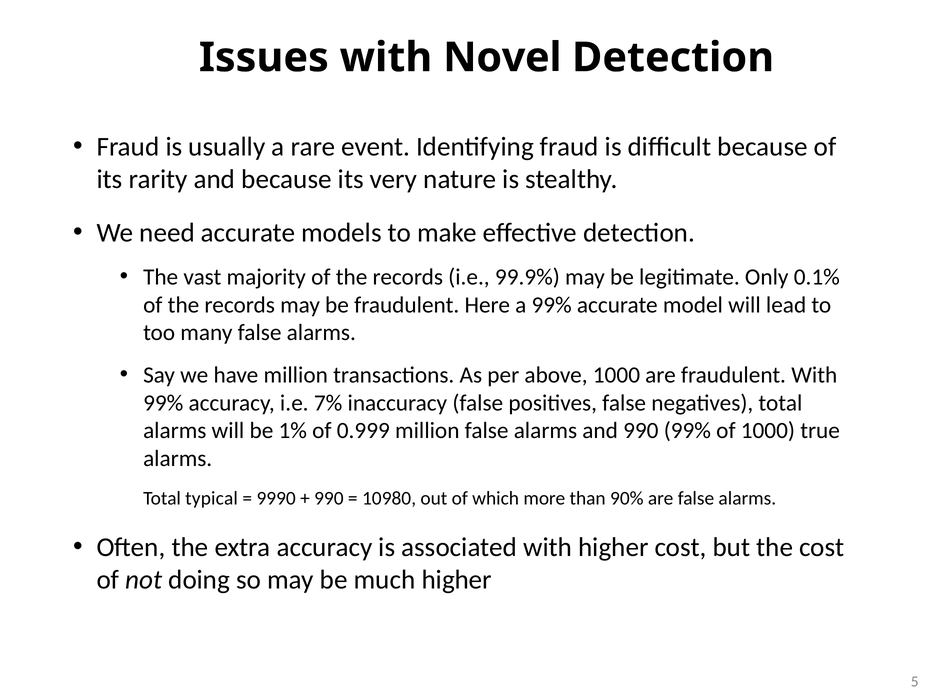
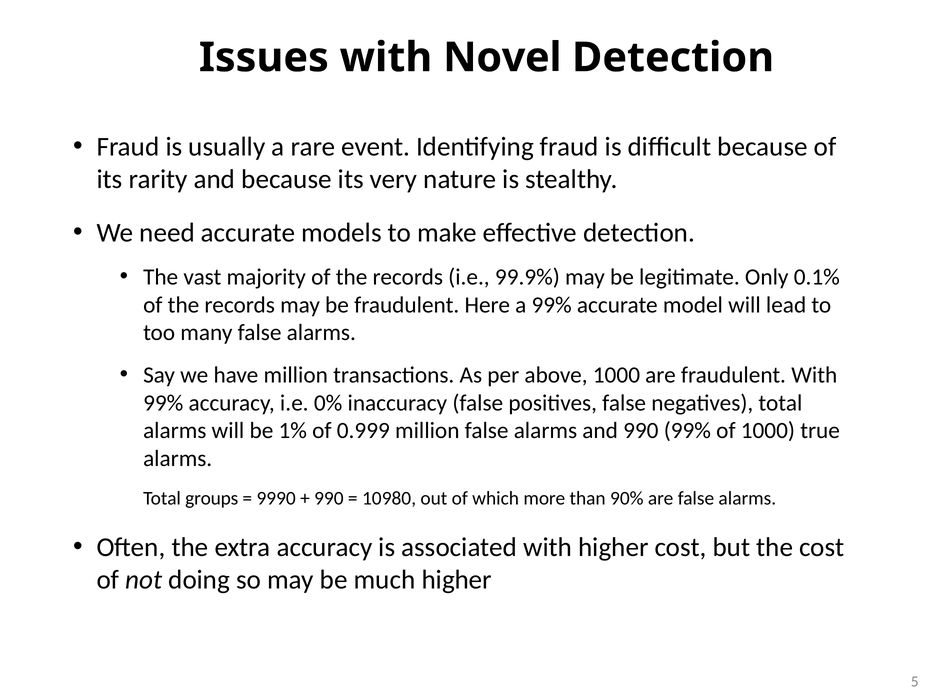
7%: 7% -> 0% (328, 403)
typical: typical -> groups (212, 498)
